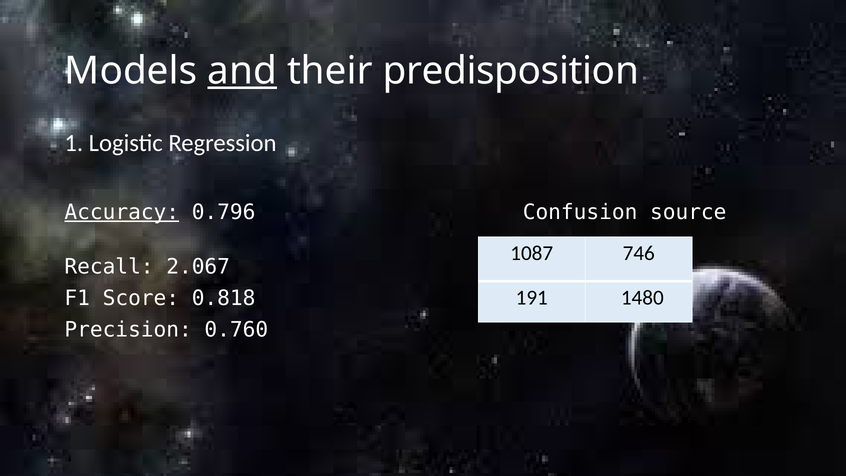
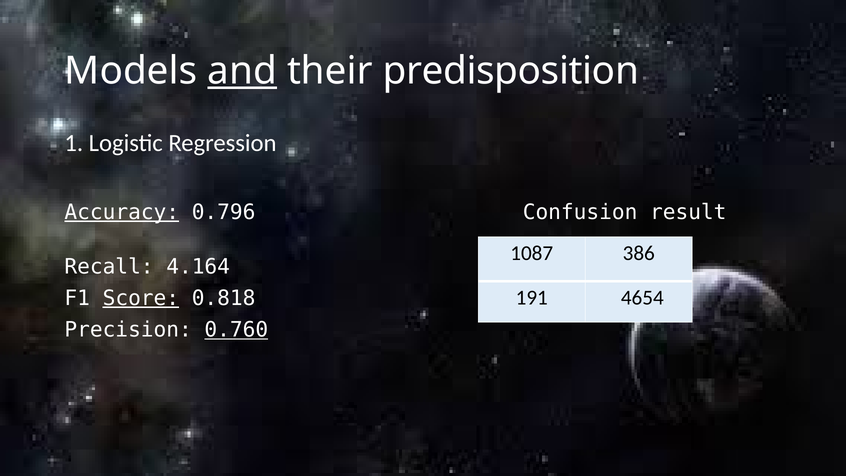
source: source -> result (688, 212)
746: 746 -> 386 (639, 253)
2.067: 2.067 -> 4.164 (198, 266)
Score underline: none -> present (141, 298)
1480: 1480 -> 4654 (642, 298)
0.760 underline: none -> present (236, 330)
